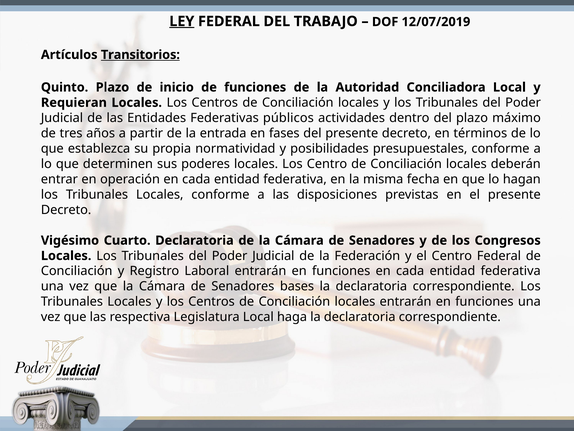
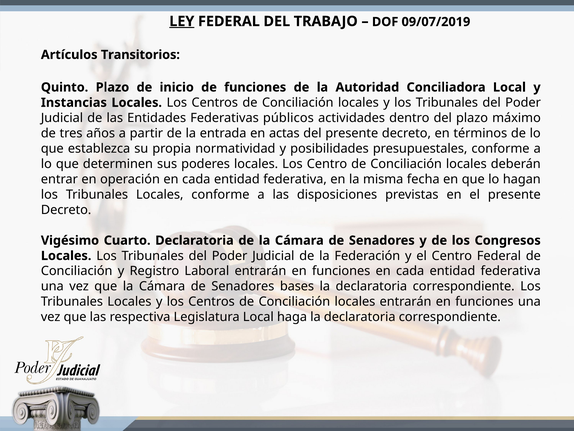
12/07/2019: 12/07/2019 -> 09/07/2019 (436, 22)
Transitorios underline: present -> none (140, 55)
Requieran: Requieran -> Instancias (74, 103)
fases: fases -> actas (284, 133)
